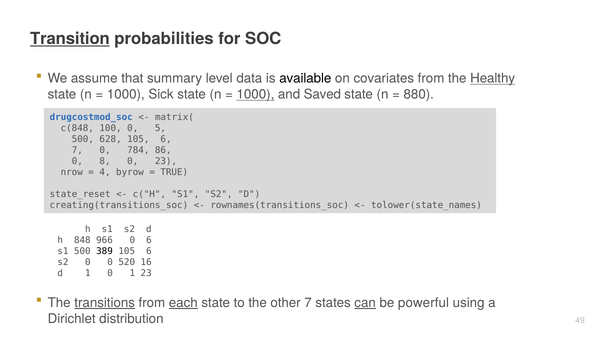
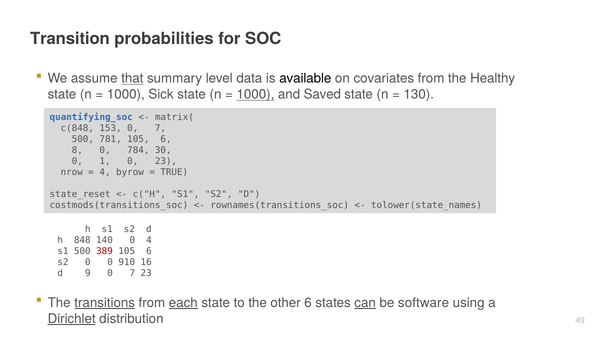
Transition underline: present -> none (70, 39)
that underline: none -> present (132, 79)
Healthy underline: present -> none (493, 79)
880: 880 -> 130 (419, 95)
drugcostmod_soc: drugcostmod_soc -> quantifying_soc (91, 117)
100: 100 -> 153 (111, 128)
5: 5 -> 7 (160, 128)
628: 628 -> 781 (111, 139)
7: 7 -> 8 (77, 150)
86: 86 -> 30 (163, 150)
8: 8 -> 1 (105, 161)
creating(transitions_soc: creating(transitions_soc -> costmods(transitions_soc (119, 205)
966: 966 -> 140 (105, 240)
0 6: 6 -> 4 (149, 240)
389 colour: black -> red (105, 251)
520: 520 -> 910 (127, 262)
d 1: 1 -> 9 (88, 273)
1: 1 -> 7 (132, 273)
other 7: 7 -> 6 (308, 303)
powerful: powerful -> software (424, 303)
Dirichlet underline: none -> present (72, 319)
